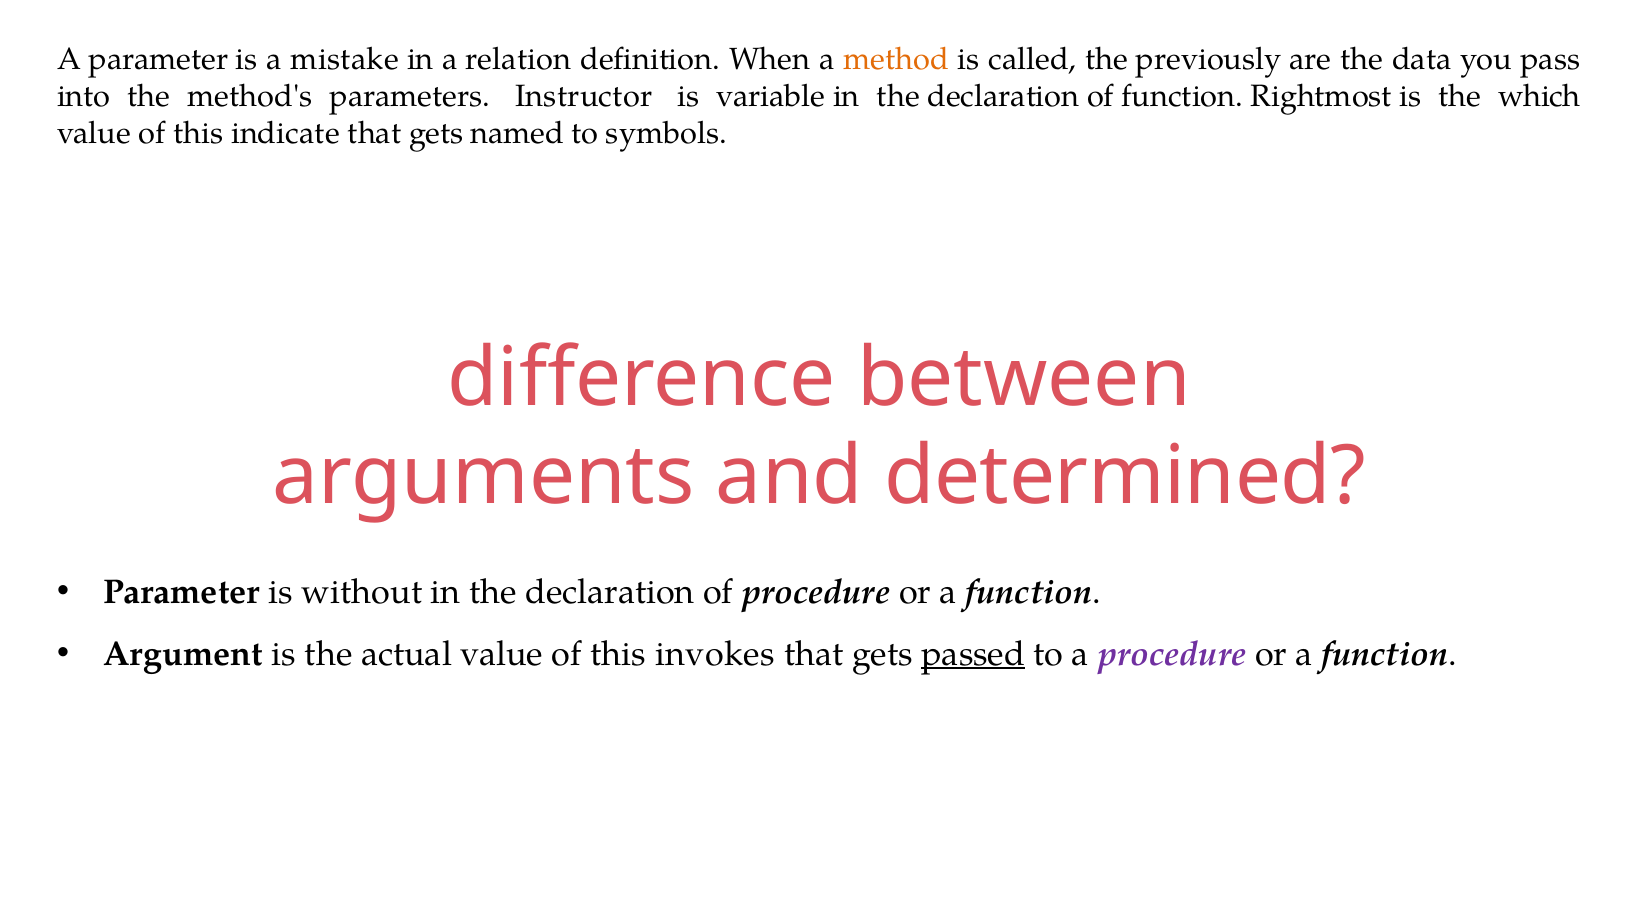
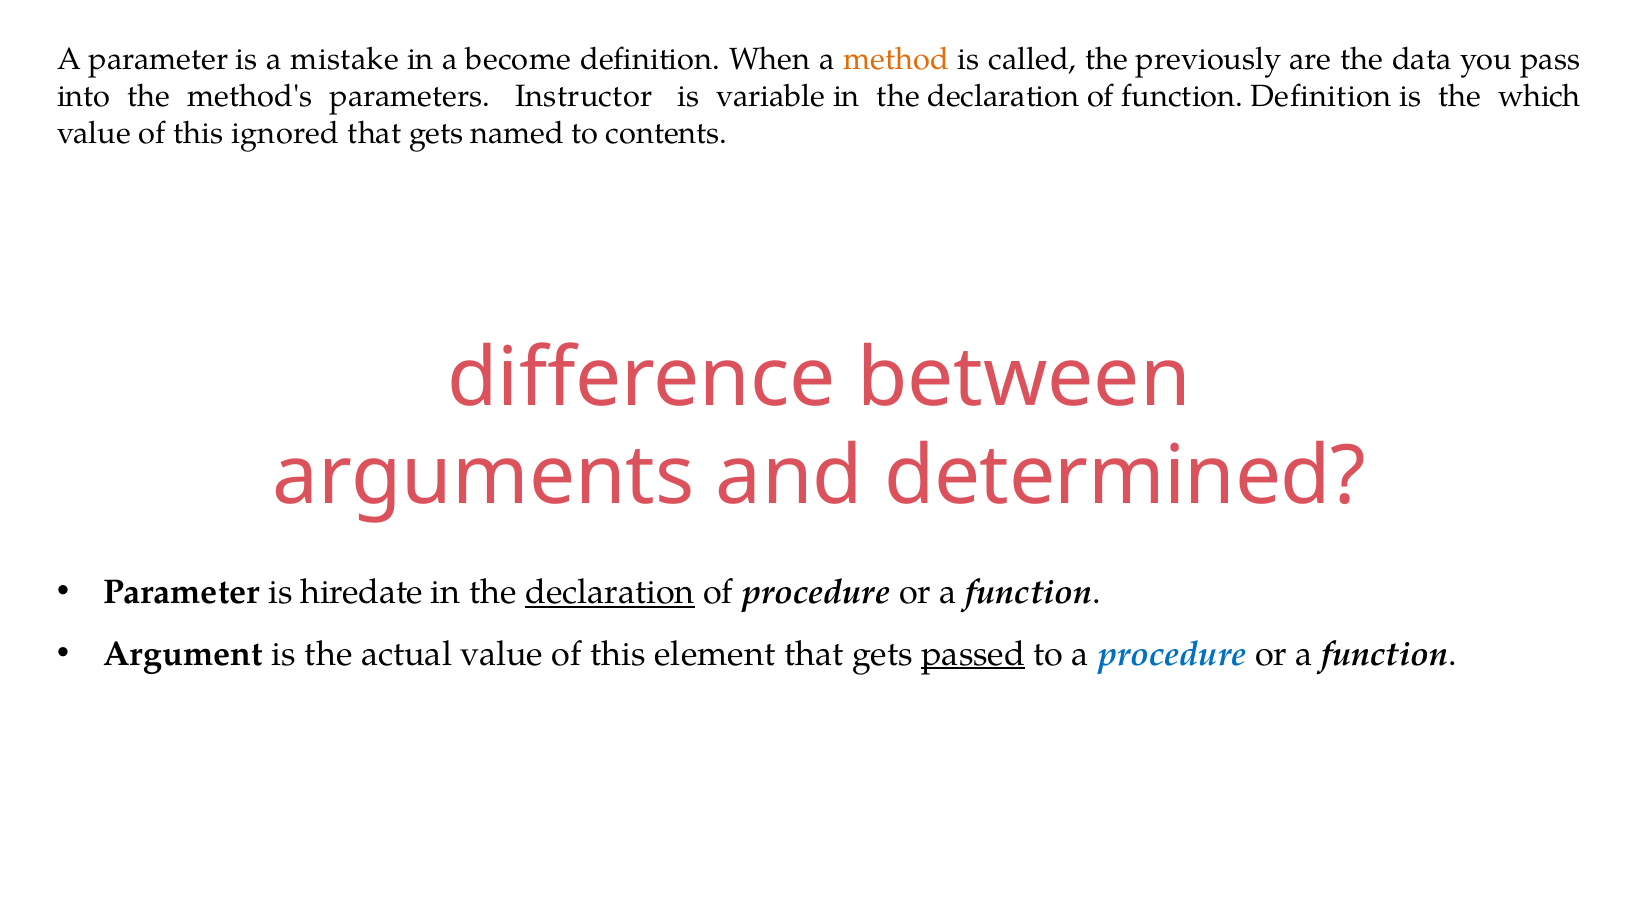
relation: relation -> become (518, 60)
function Rightmost: Rightmost -> Definition (1321, 97)
indicate: indicate -> ignored (285, 134)
symbols: symbols -> contents (667, 134)
without: without -> hiredate (362, 592)
declaration underline: none -> present (610, 592)
invokes: invokes -> element (715, 654)
procedure colour: purple -> blue (1172, 654)
